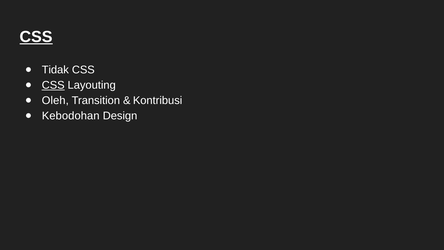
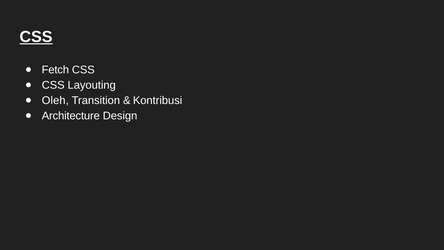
Tidak: Tidak -> Fetch (55, 70)
CSS underline: present -> none (53, 85)
Kebodohan: Kebodohan -> Architecture (71, 116)
